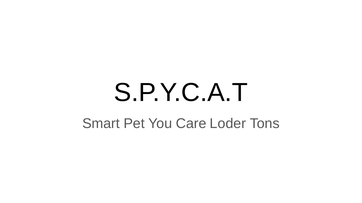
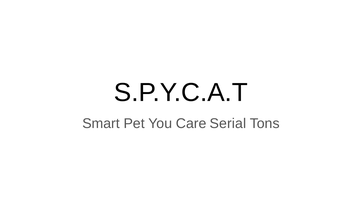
Loder: Loder -> Serial (228, 124)
